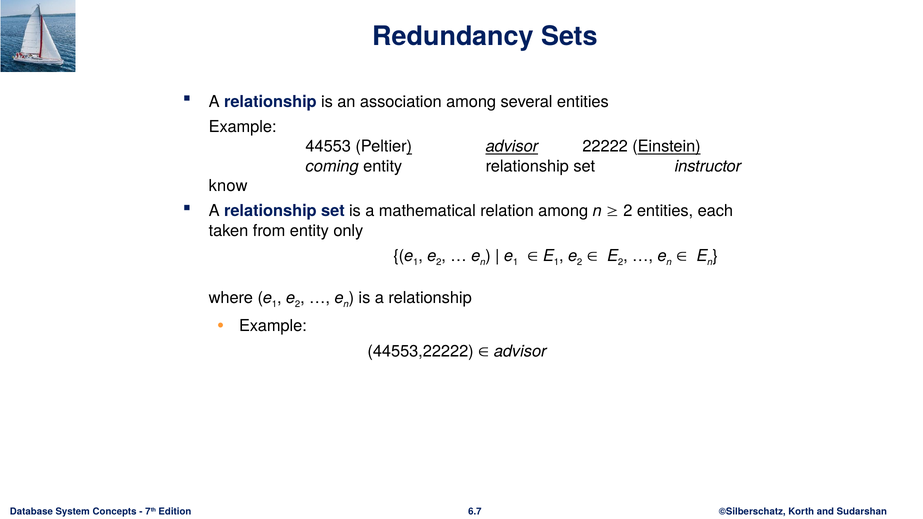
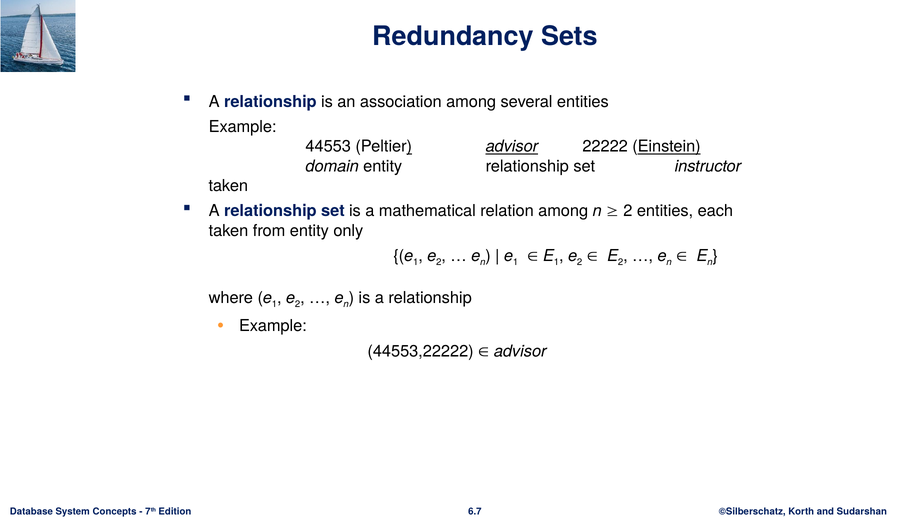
coming: coming -> domain (332, 166)
know: know -> taken (228, 186)
